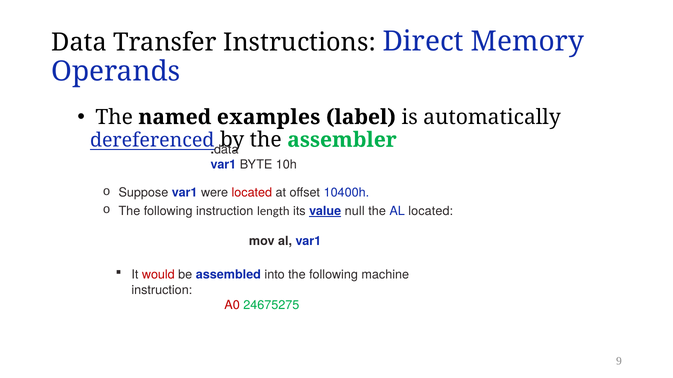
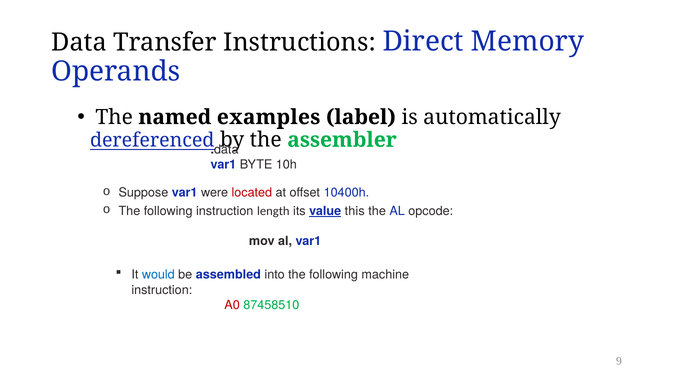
null: null -> this (355, 211)
AL located: located -> opcode (431, 211)
would colour: red -> blue (158, 275)
24675275: 24675275 -> 87458510 (271, 306)
